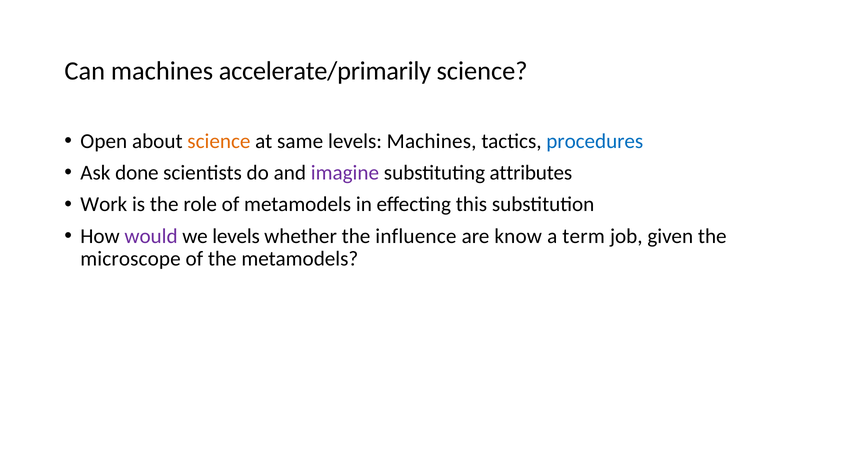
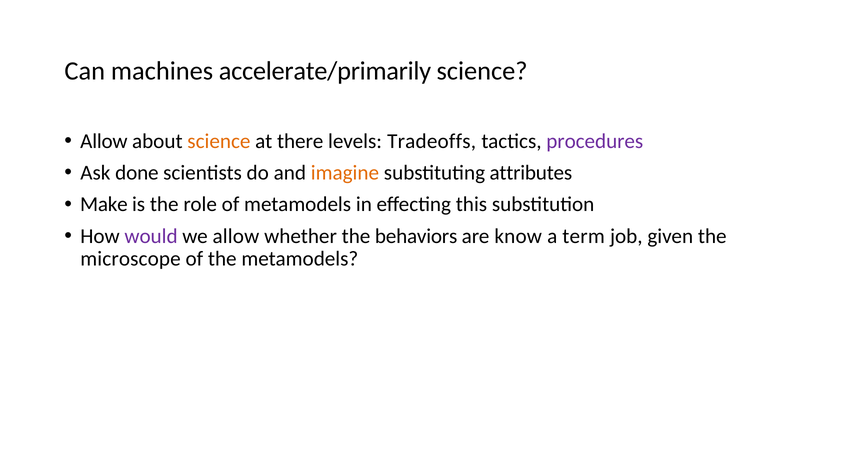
Open: Open -> Allow (104, 141)
same: same -> there (300, 141)
levels Machines: Machines -> Tradeoffs (432, 141)
procedures colour: blue -> purple (595, 141)
imagine colour: purple -> orange (345, 173)
Work: Work -> Make (104, 204)
we levels: levels -> allow (236, 236)
influence: influence -> behaviors (416, 236)
